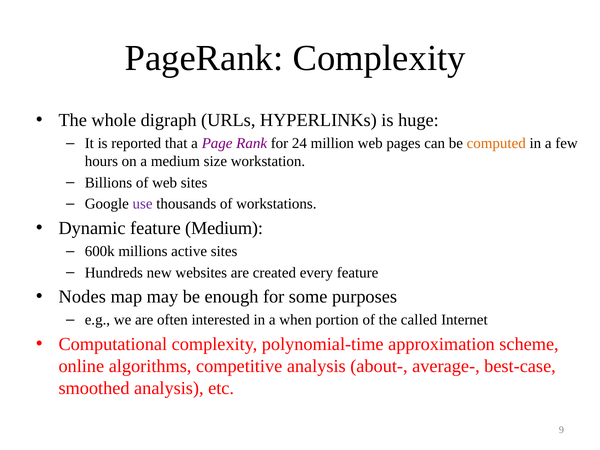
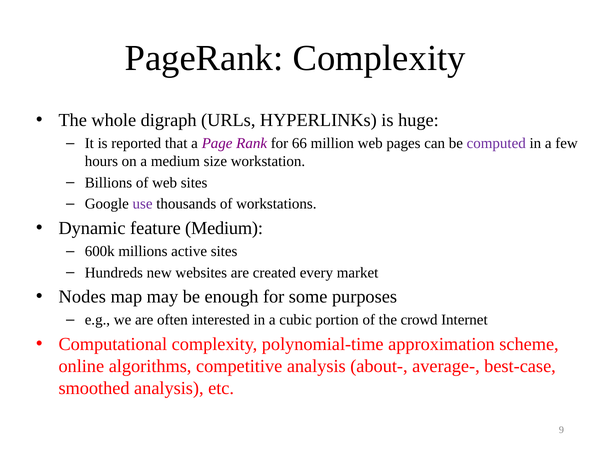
24: 24 -> 66 (299, 143)
computed colour: orange -> purple (496, 143)
every feature: feature -> market (358, 273)
when: when -> cubic (296, 320)
called: called -> crowd (419, 320)
